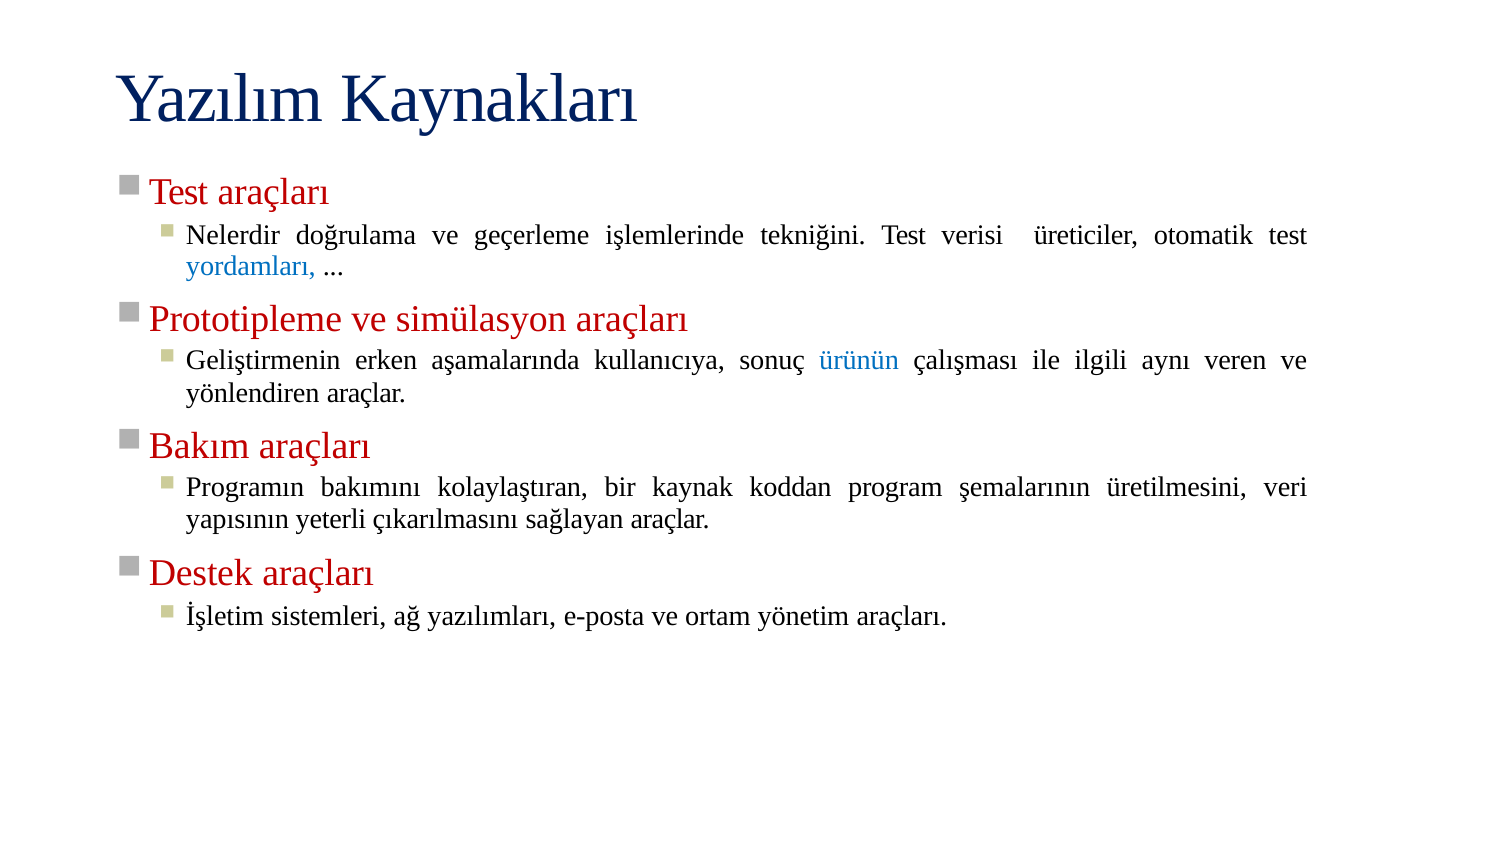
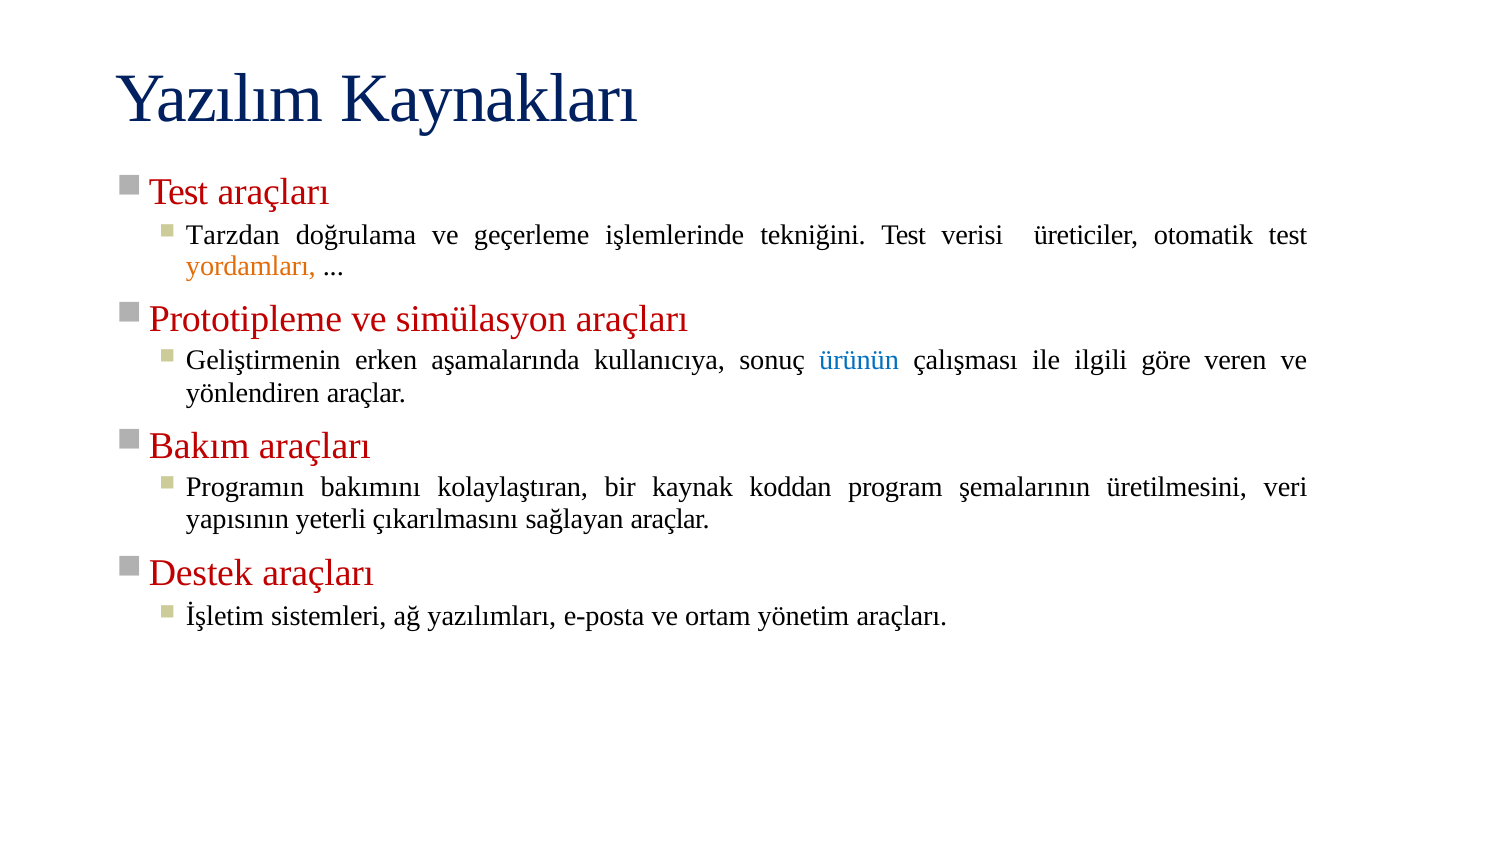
Nelerdir: Nelerdir -> Tarzdan (233, 236)
yordamları colour: blue -> orange (251, 266)
aynı: aynı -> göre (1166, 361)
